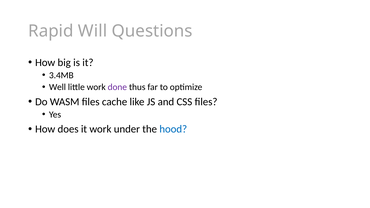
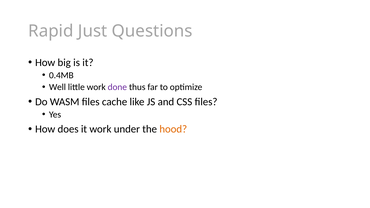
Will: Will -> Just (93, 31)
3.4MB: 3.4MB -> 0.4MB (61, 75)
hood colour: blue -> orange (173, 129)
